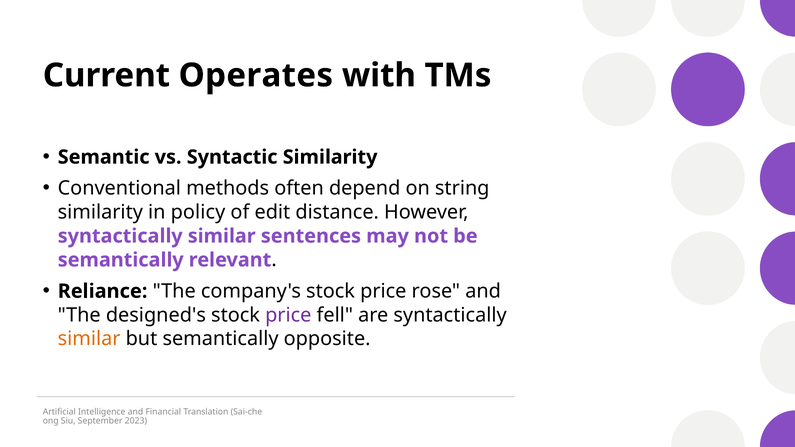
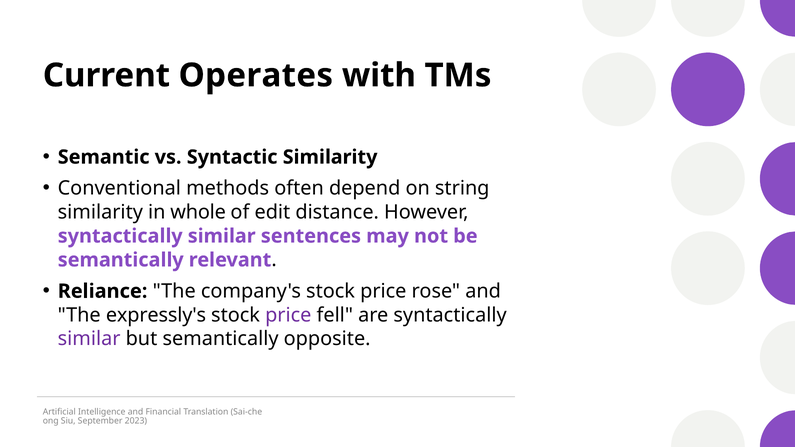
policy: policy -> whole (198, 212)
designed's: designed's -> expressly's (156, 315)
similar colour: orange -> purple (89, 339)
